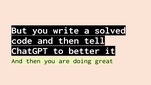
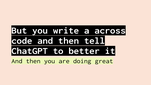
solved: solved -> across (110, 30)
